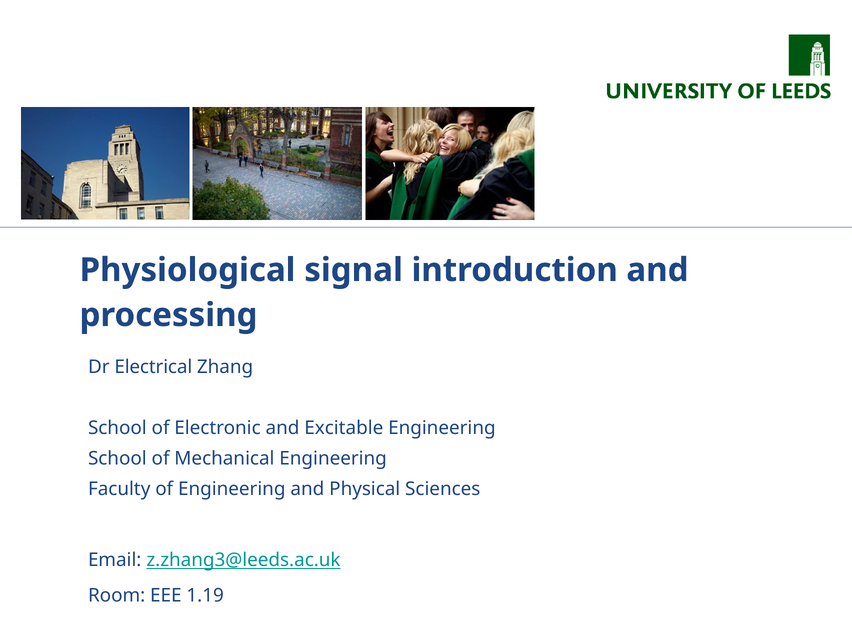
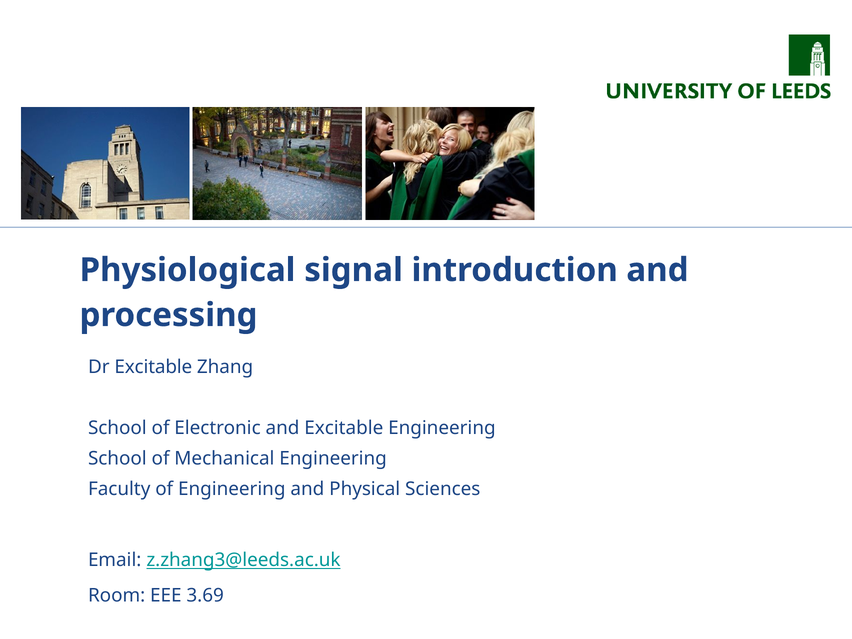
Dr Electrical: Electrical -> Excitable (153, 367)
1.19: 1.19 -> 3.69 (205, 596)
